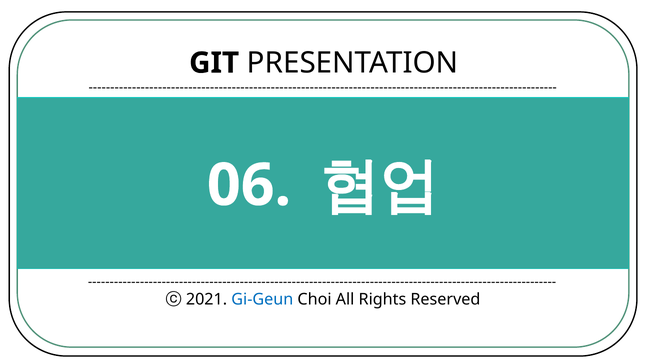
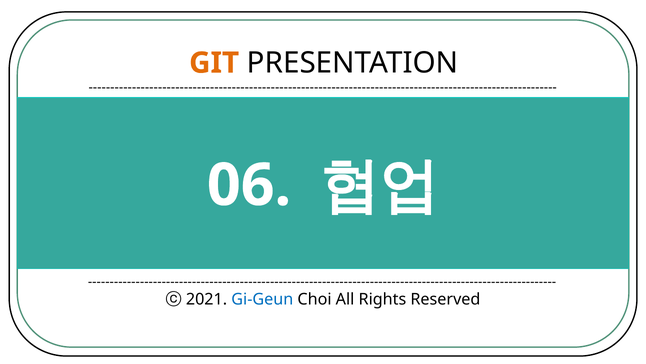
GIT colour: black -> orange (214, 63)
